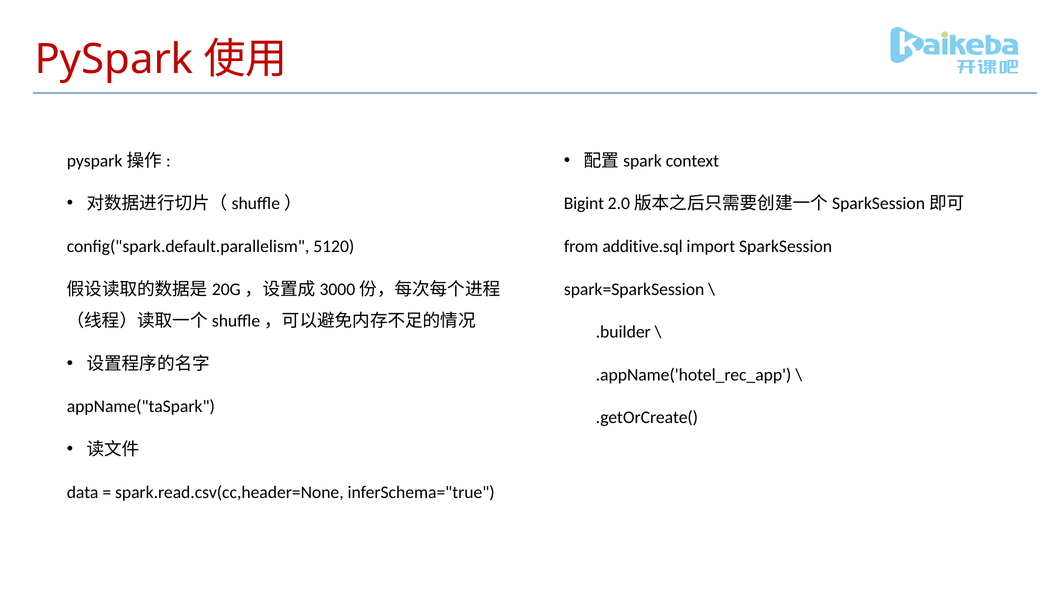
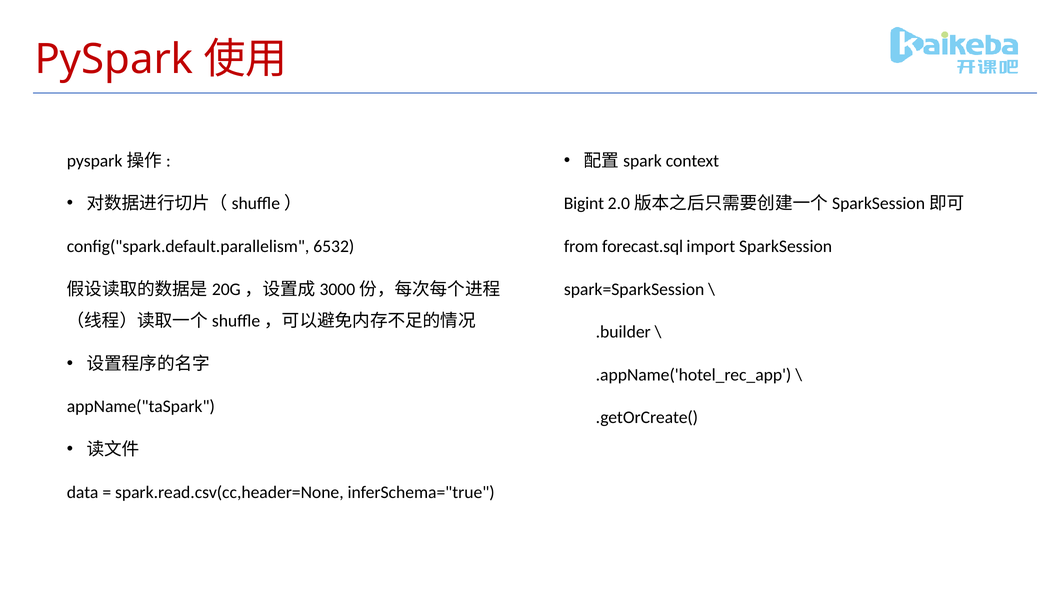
5120: 5120 -> 6532 (334, 246)
additive.sql: additive.sql -> forecast.sql (643, 246)
